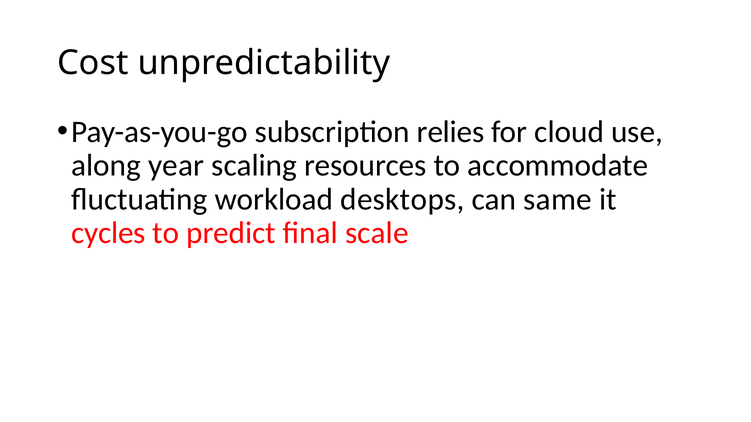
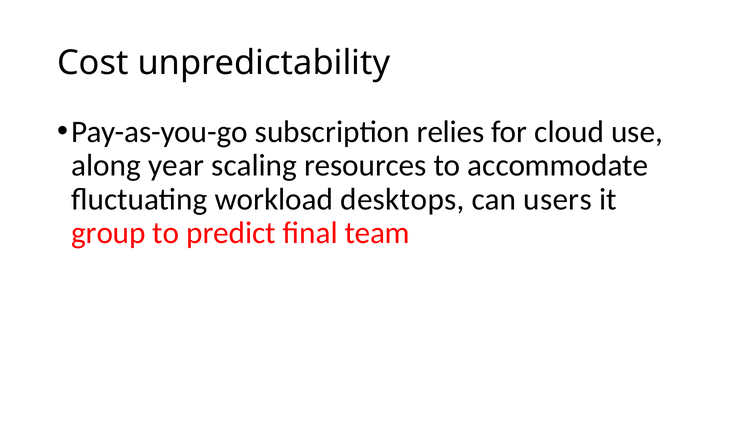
same: same -> users (558, 199)
cycles: cycles -> group (108, 233)
scale: scale -> team (377, 233)
